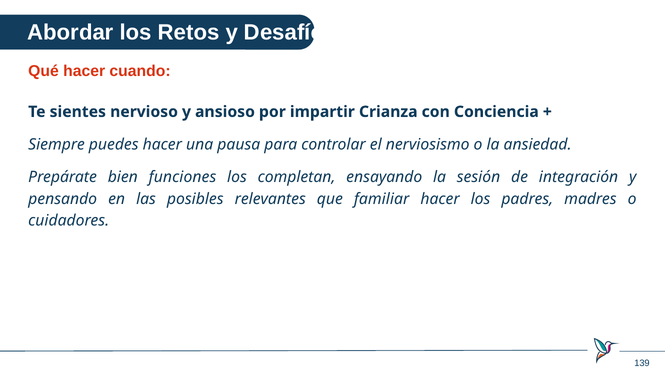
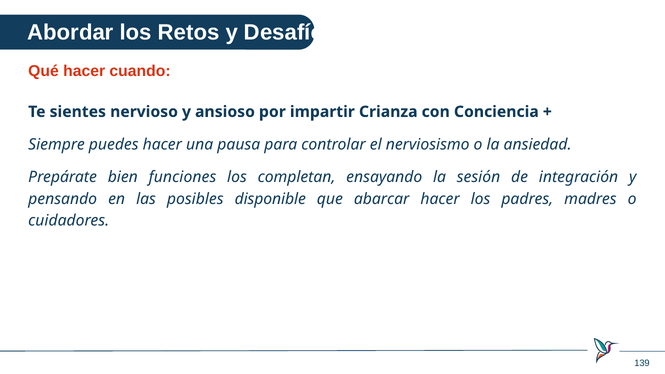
relevantes: relevantes -> disponible (270, 199)
familiar: familiar -> abarcar (382, 199)
